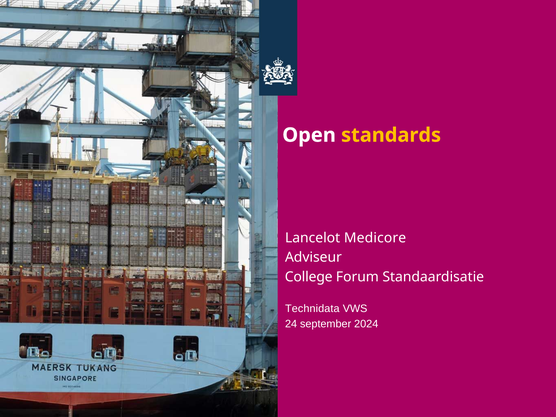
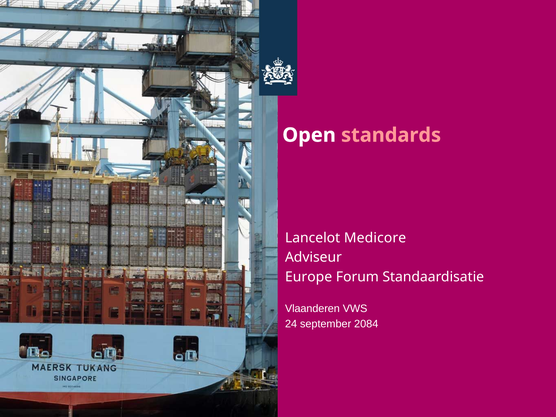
standards colour: yellow -> pink (391, 135)
College: College -> Europe (309, 277)
Technidata: Technidata -> Vlaanderen (312, 309)
2024: 2024 -> 2084 (366, 324)
